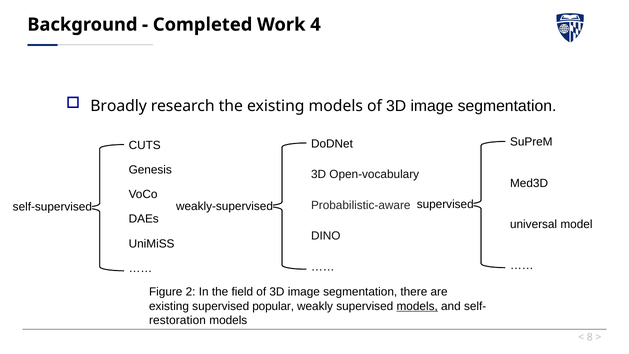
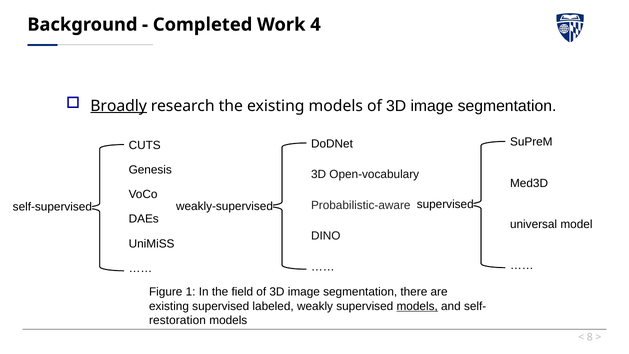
Broadly underline: none -> present (119, 106)
2: 2 -> 1 (191, 292)
popular: popular -> labeled (273, 306)
